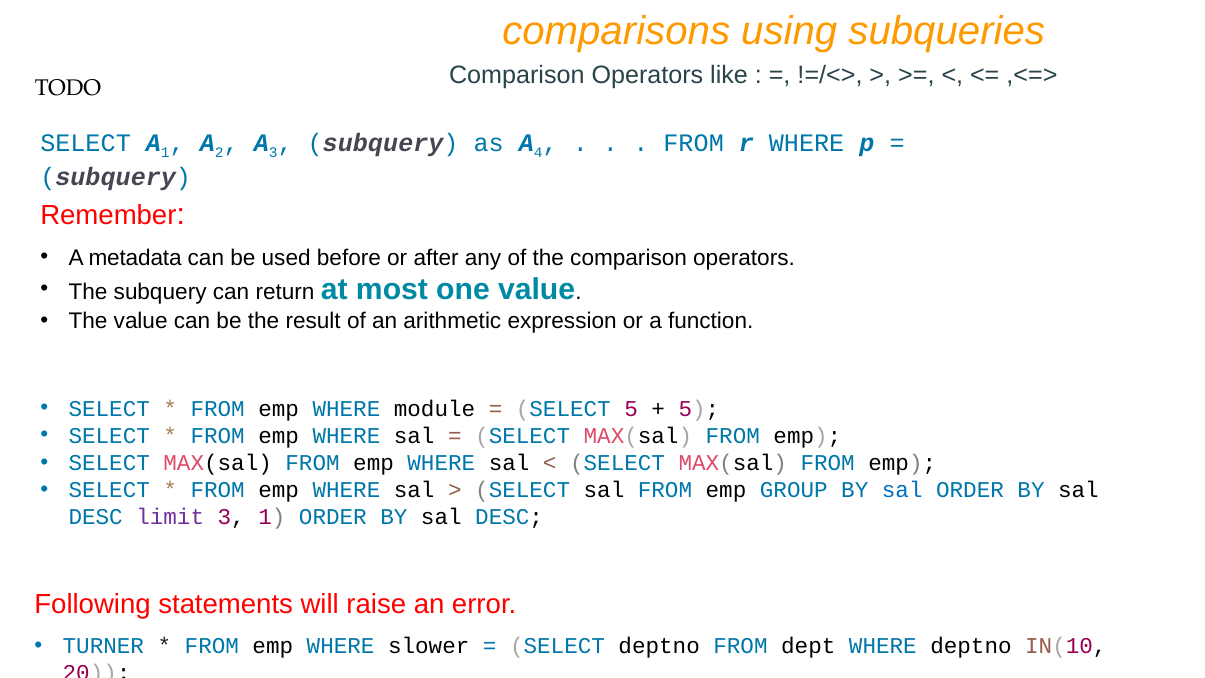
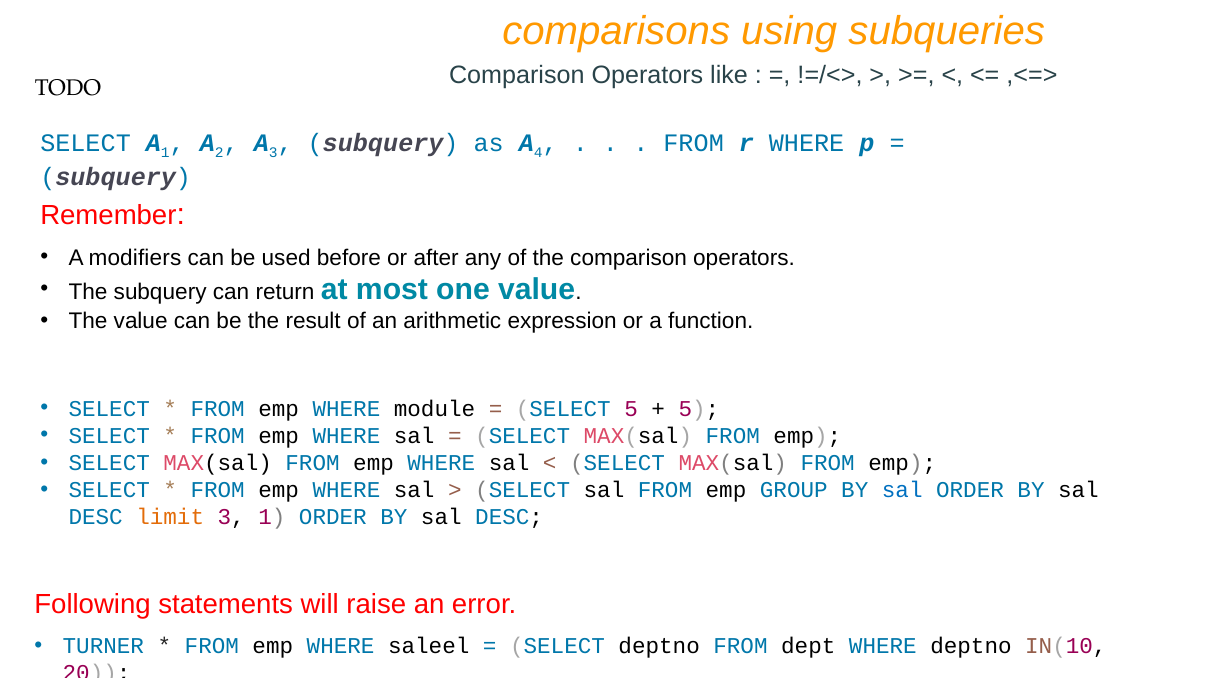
metadata: metadata -> modifiers (135, 258)
limit colour: purple -> orange (170, 517)
slower: slower -> saleel (429, 646)
